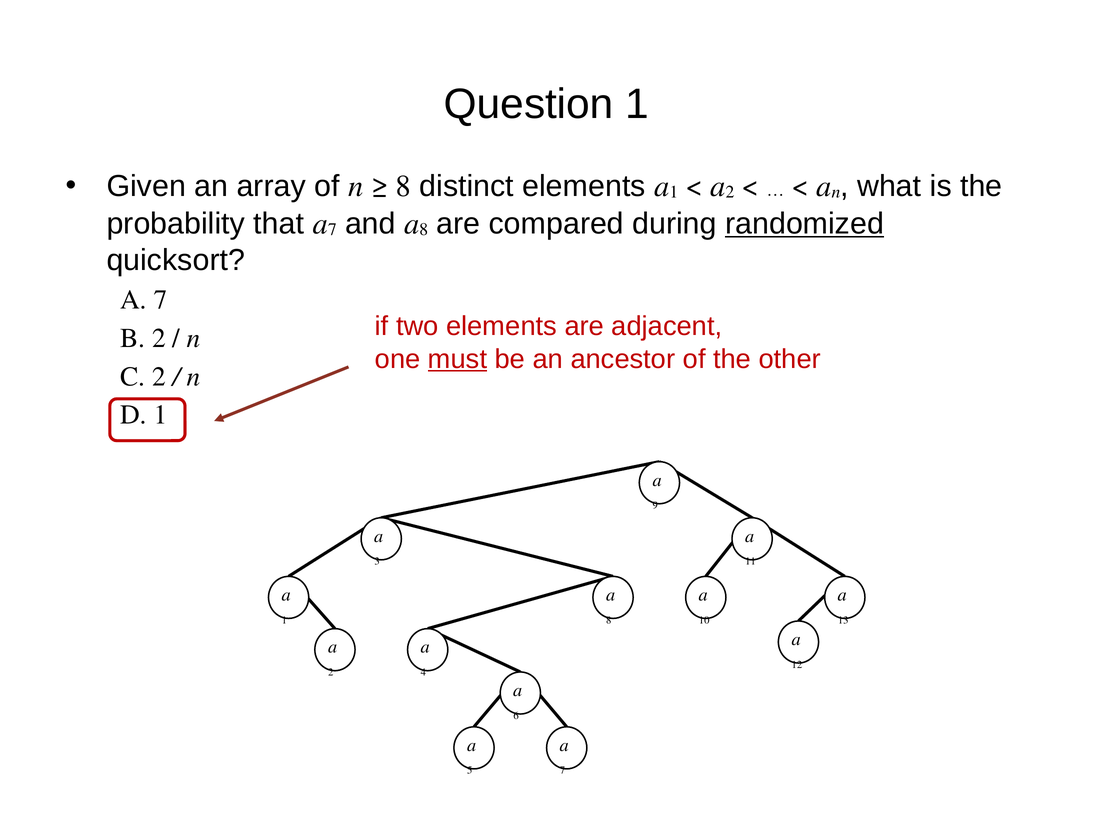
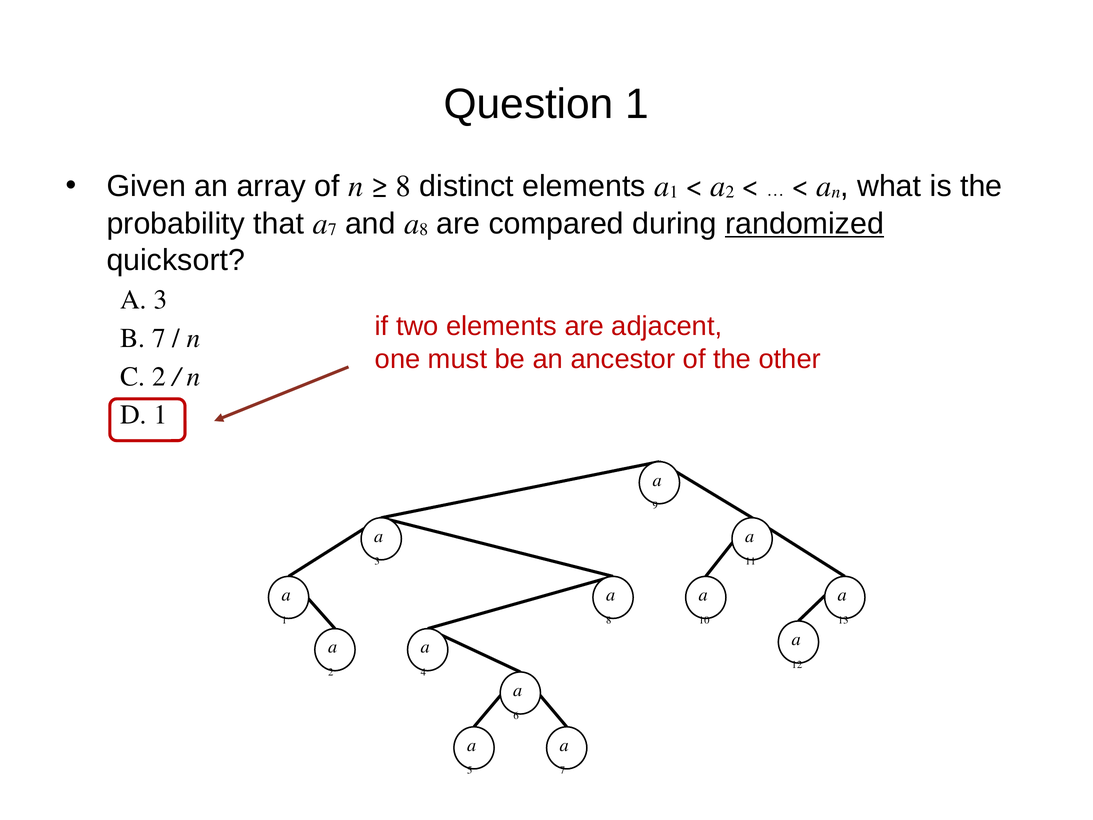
7: 7 -> 3 (160, 300)
B 2: 2 -> 7 (159, 338)
must underline: present -> none (458, 359)
